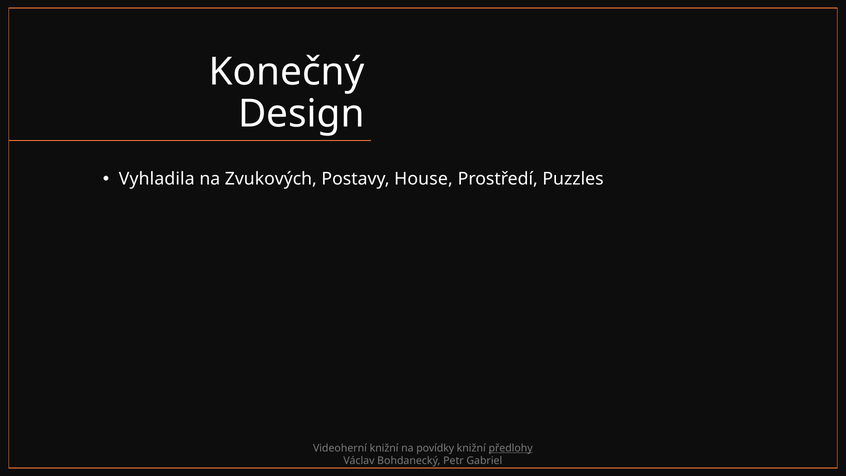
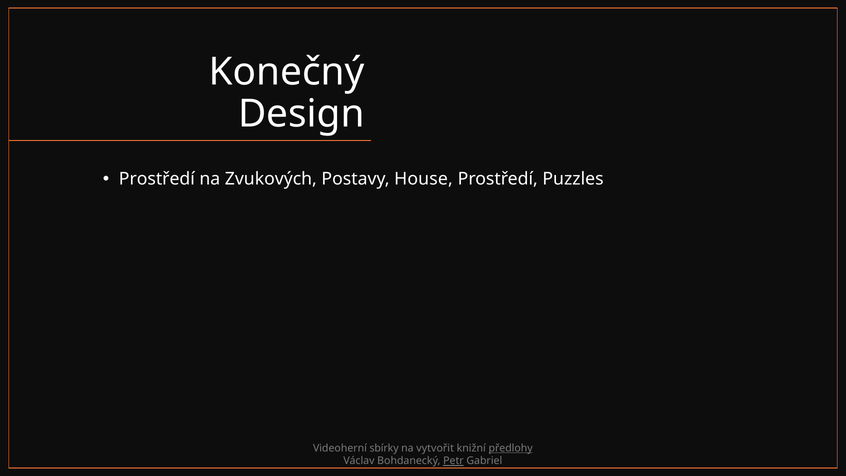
Vyhladila: Vyhladila -> Prostředí (157, 179)
Videoherní knižní: knižní -> sbírky (384, 448)
povídky: povídky -> vytvořit (435, 448)
Petr underline: none -> present (453, 461)
